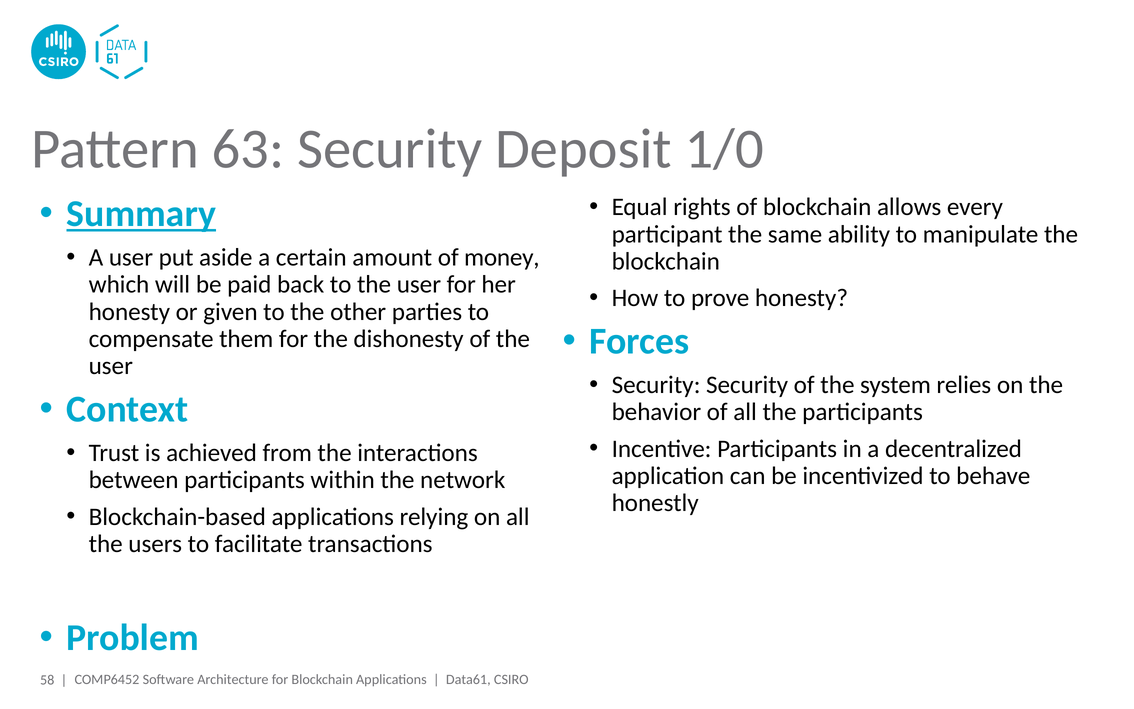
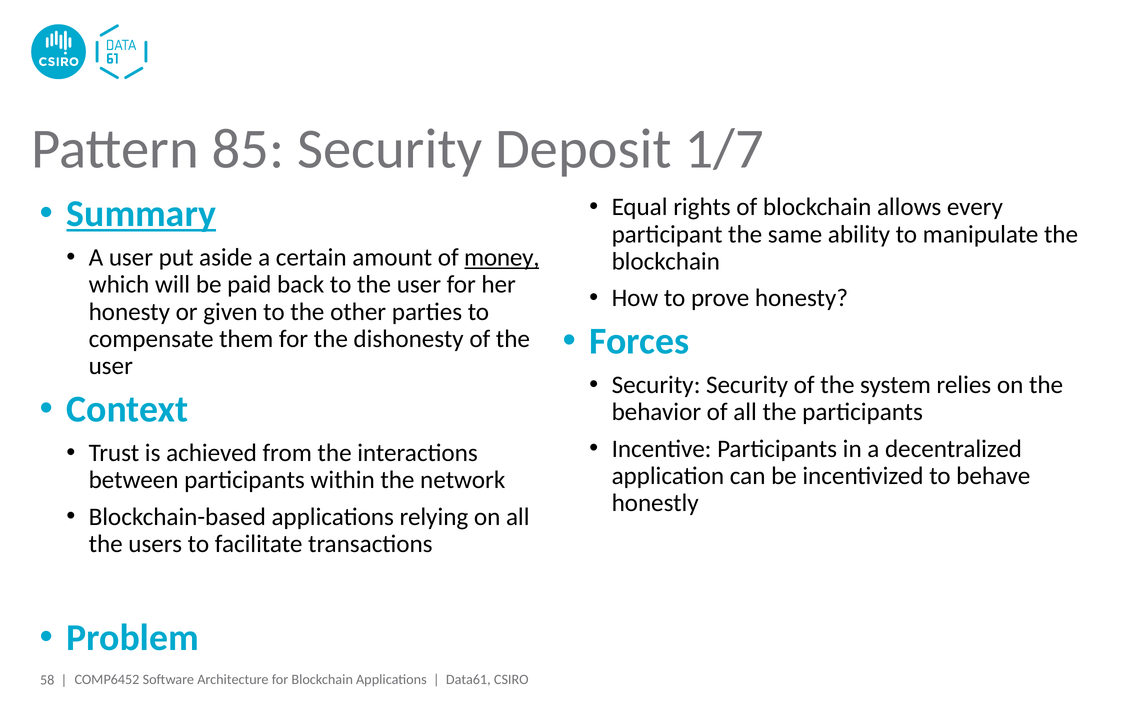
63: 63 -> 85 (248, 149)
1/0: 1/0 -> 1/7 (724, 149)
money underline: none -> present (502, 257)
